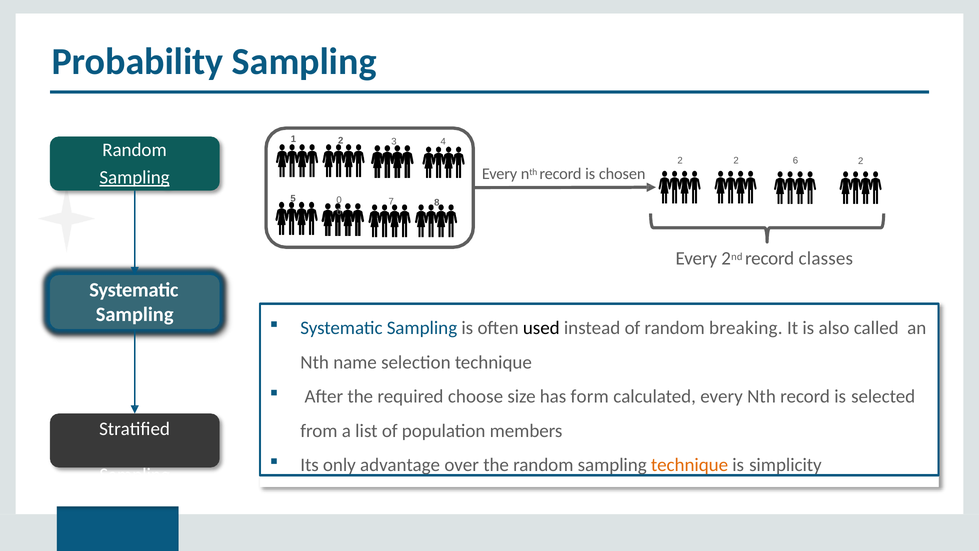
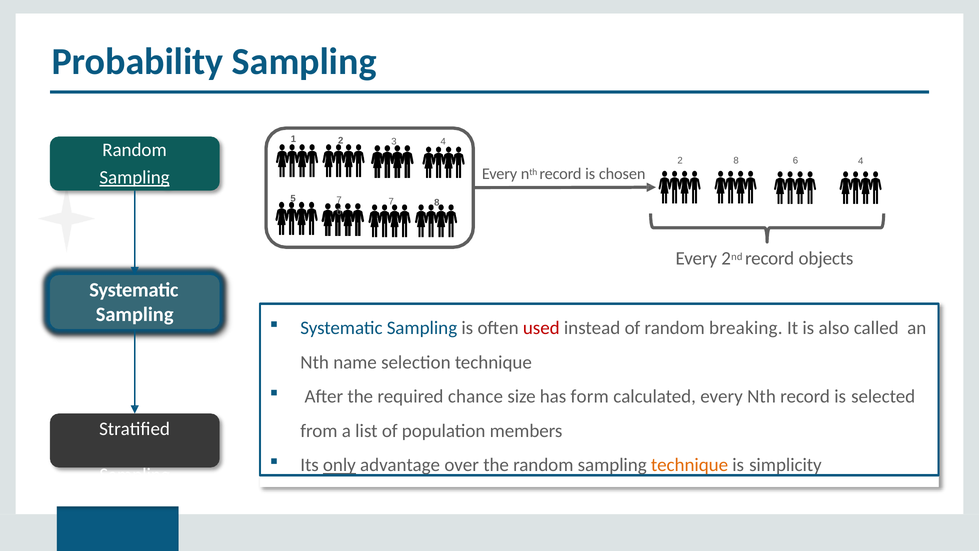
2 2: 2 -> 8 (736, 160)
6 2: 2 -> 4 (861, 161)
5 0: 0 -> 7 (339, 200)
classes: classes -> objects (826, 258)
used colour: black -> red (541, 328)
choose: choose -> chance (475, 396)
only underline: none -> present (339, 465)
